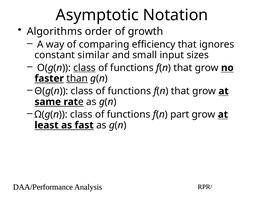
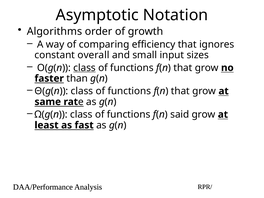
similar: similar -> overall (93, 55)
than underline: present -> none (77, 78)
part: part -> said (180, 114)
